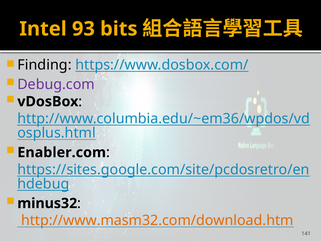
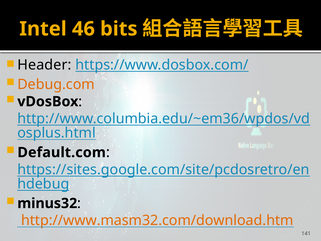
93: 93 -> 46 (83, 29)
Finding: Finding -> Header (44, 65)
Debug.com colour: purple -> orange (56, 84)
Enabler.com: Enabler.com -> Default.com (62, 152)
